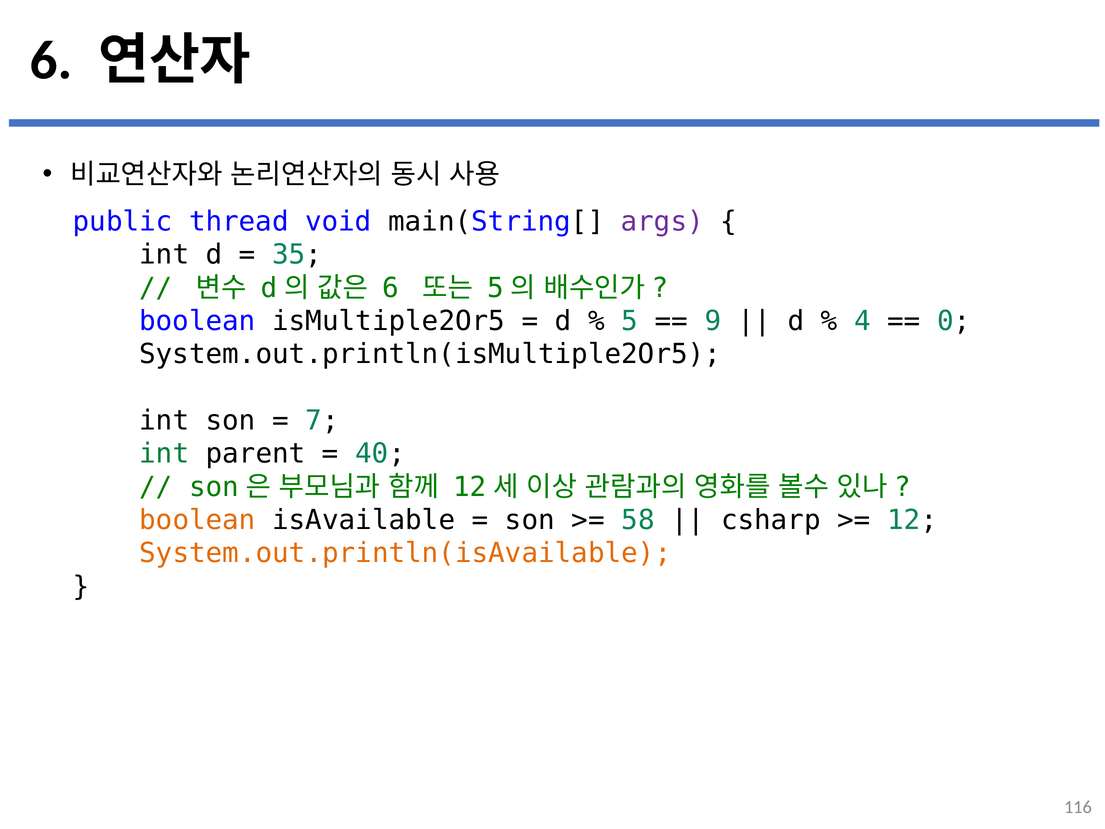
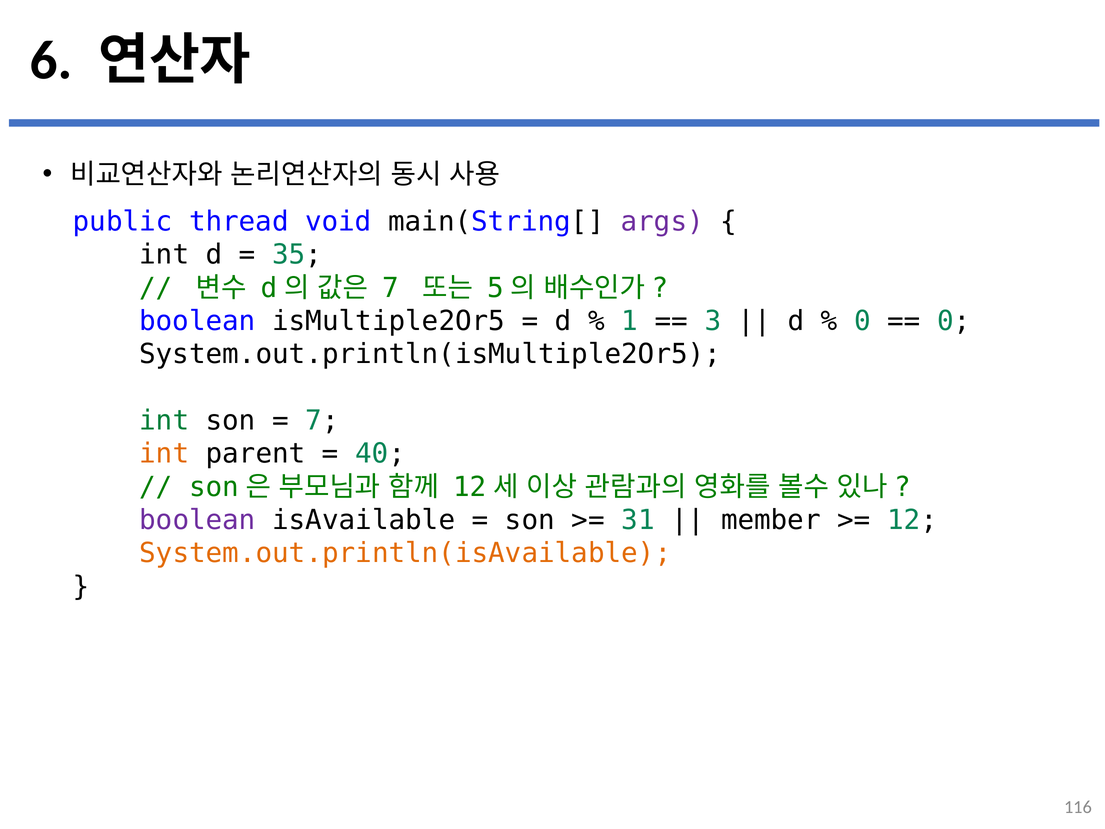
6: 6 -> 7 (391, 288)
5: 5 -> 1 (630, 321)
9: 9 -> 3 (713, 321)
4: 4 -> 0 (862, 321)
int colour: black -> green (164, 421)
int colour: green -> orange (164, 454)
boolean colour: orange -> purple (197, 520)
58: 58 -> 31 (638, 520)
csharp: csharp -> member (771, 520)
